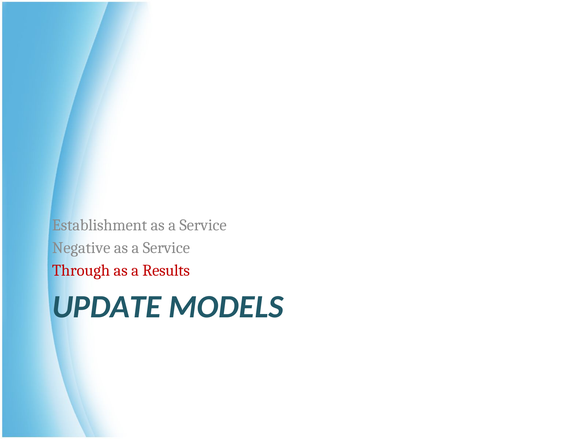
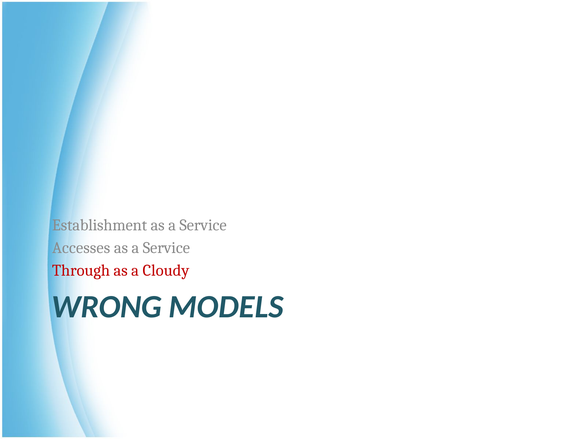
Negative: Negative -> Accesses (81, 248)
Results: Results -> Cloudy (166, 270)
UPDATE: UPDATE -> WRONG (107, 307)
